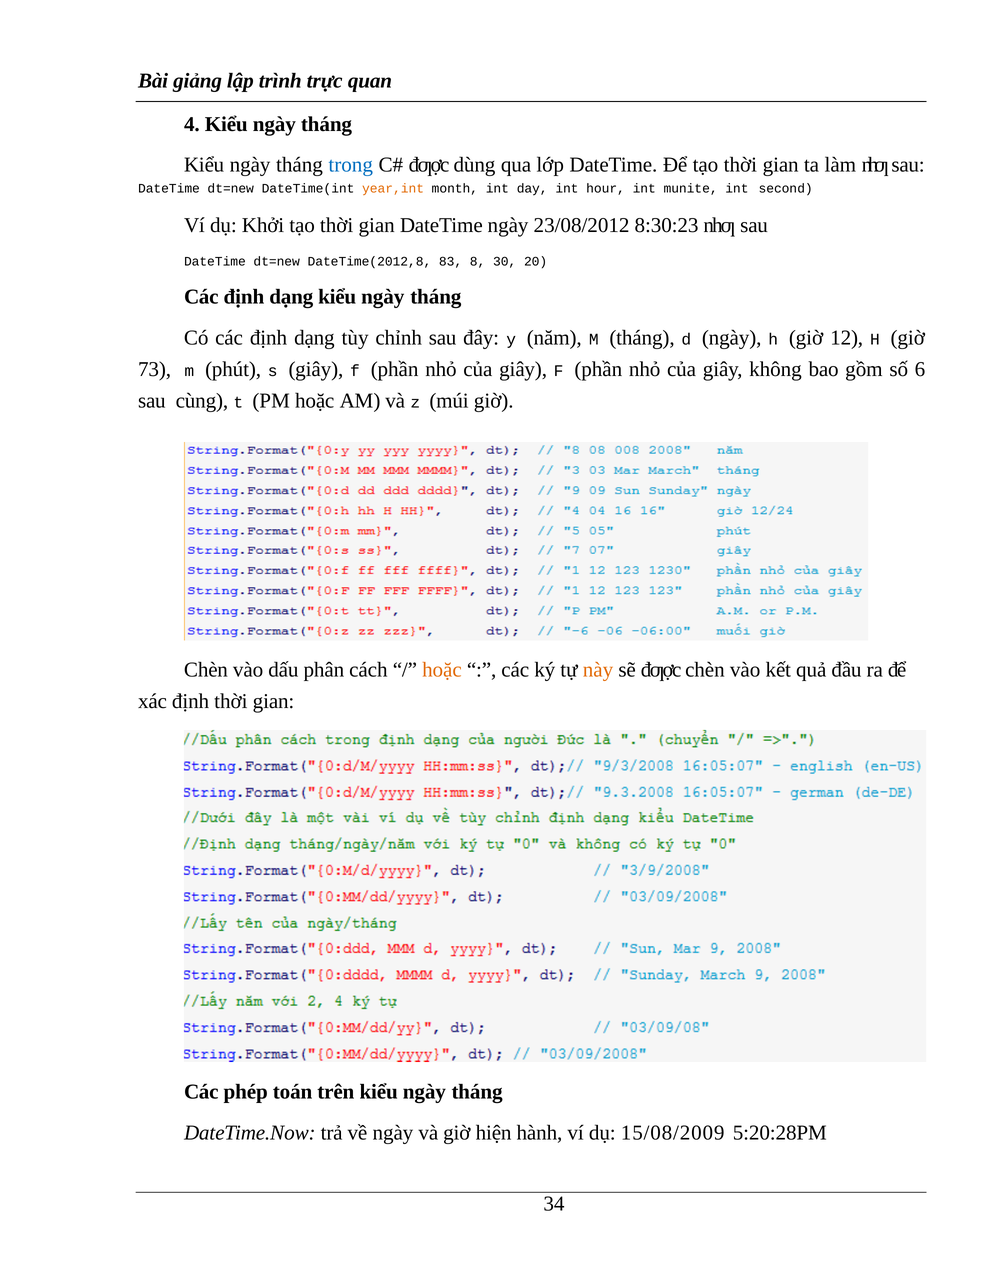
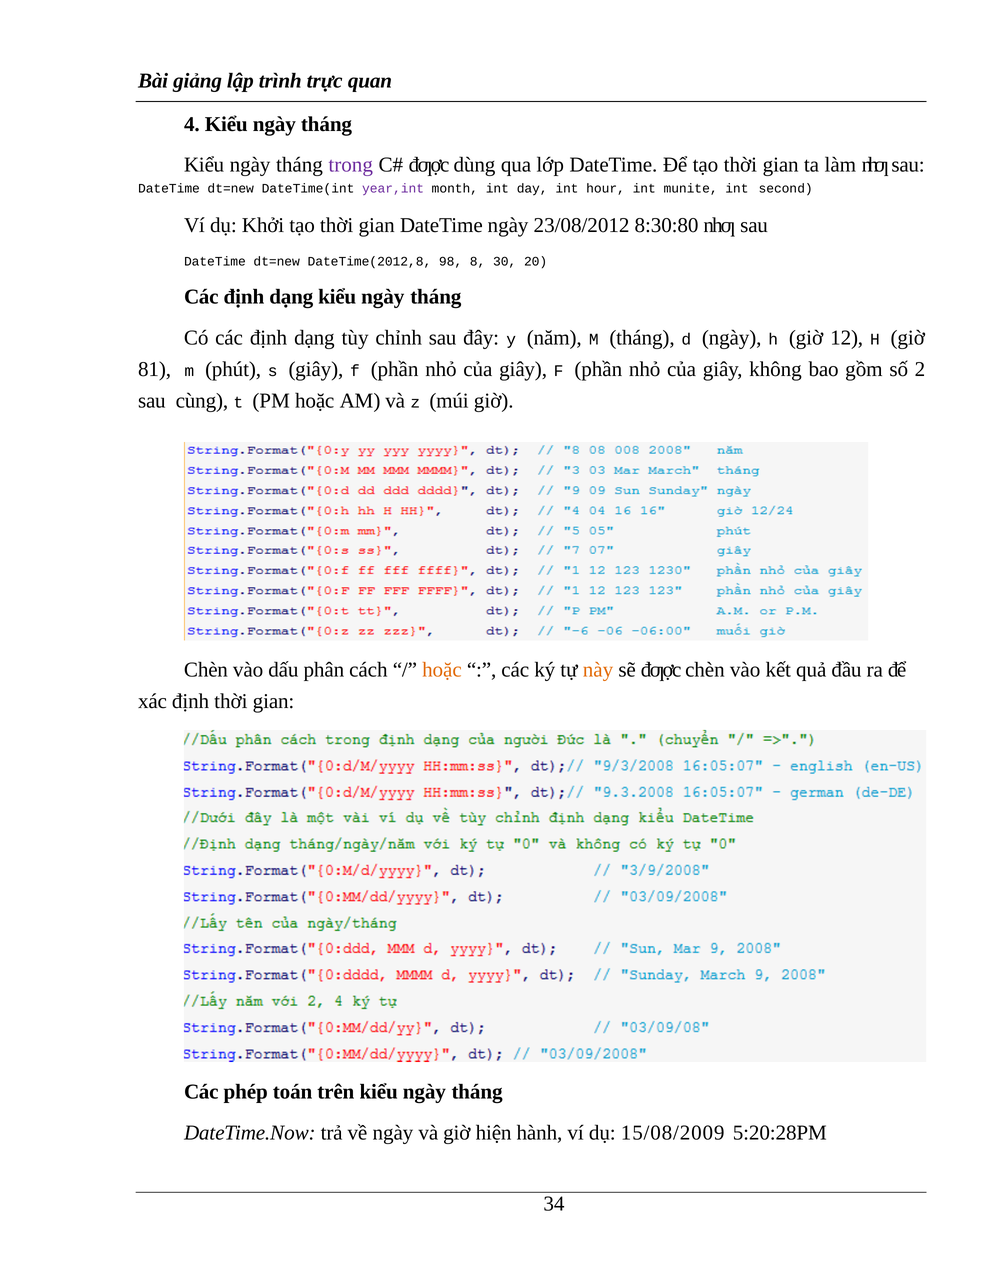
trong colour: blue -> purple (351, 165)
year,int colour: orange -> purple (393, 189)
8:30:23: 8:30:23 -> 8:30:80 (667, 226)
83: 83 -> 98 (451, 262)
73: 73 -> 81 (155, 370)
6: 6 -> 2 (920, 370)
